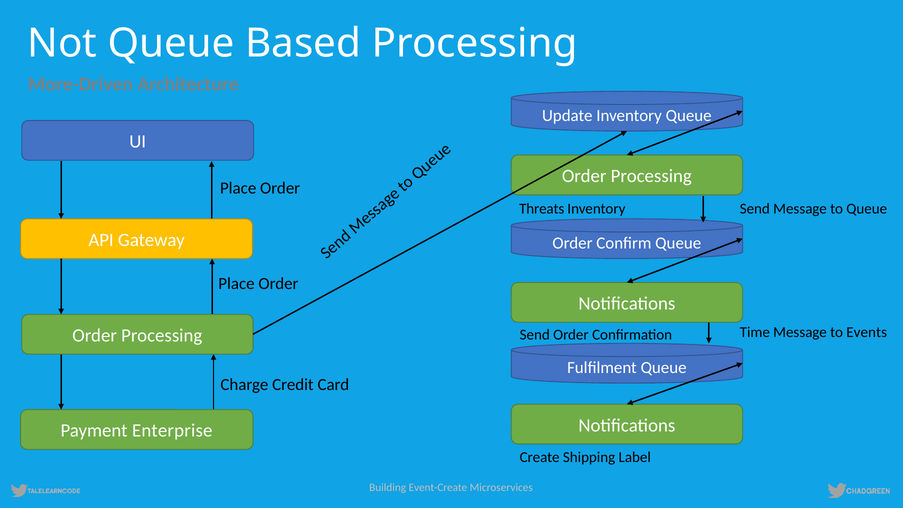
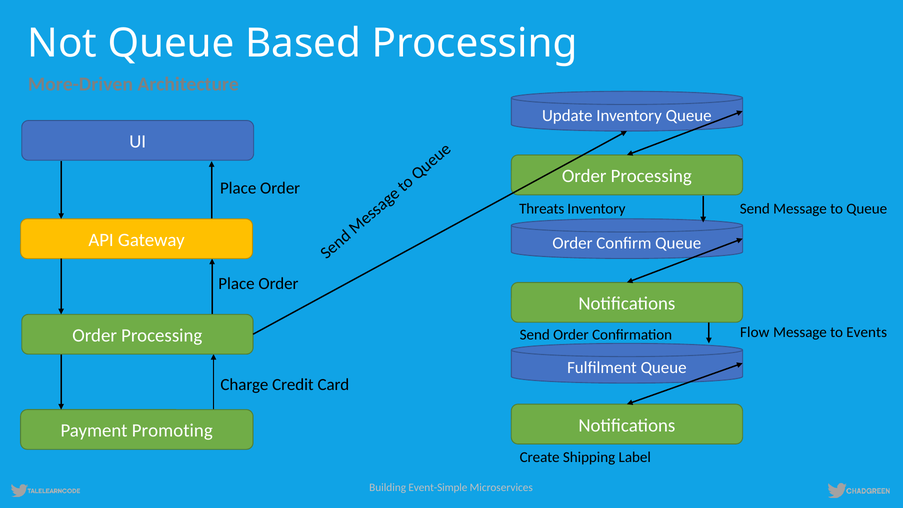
Time: Time -> Flow (755, 332)
Enterprise: Enterprise -> Promoting (172, 431)
Event-Create: Event-Create -> Event-Simple (438, 488)
